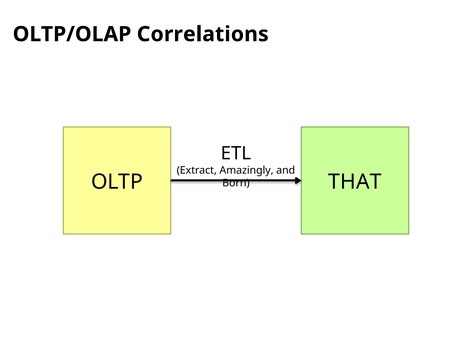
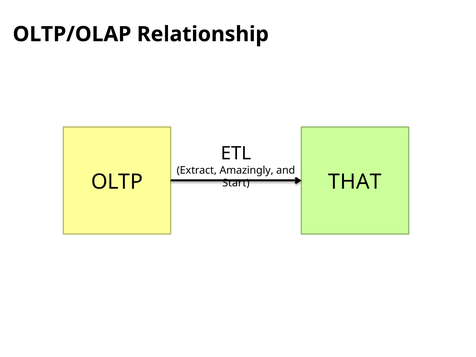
Correlations: Correlations -> Relationship (203, 34)
Born: Born -> Start (236, 183)
